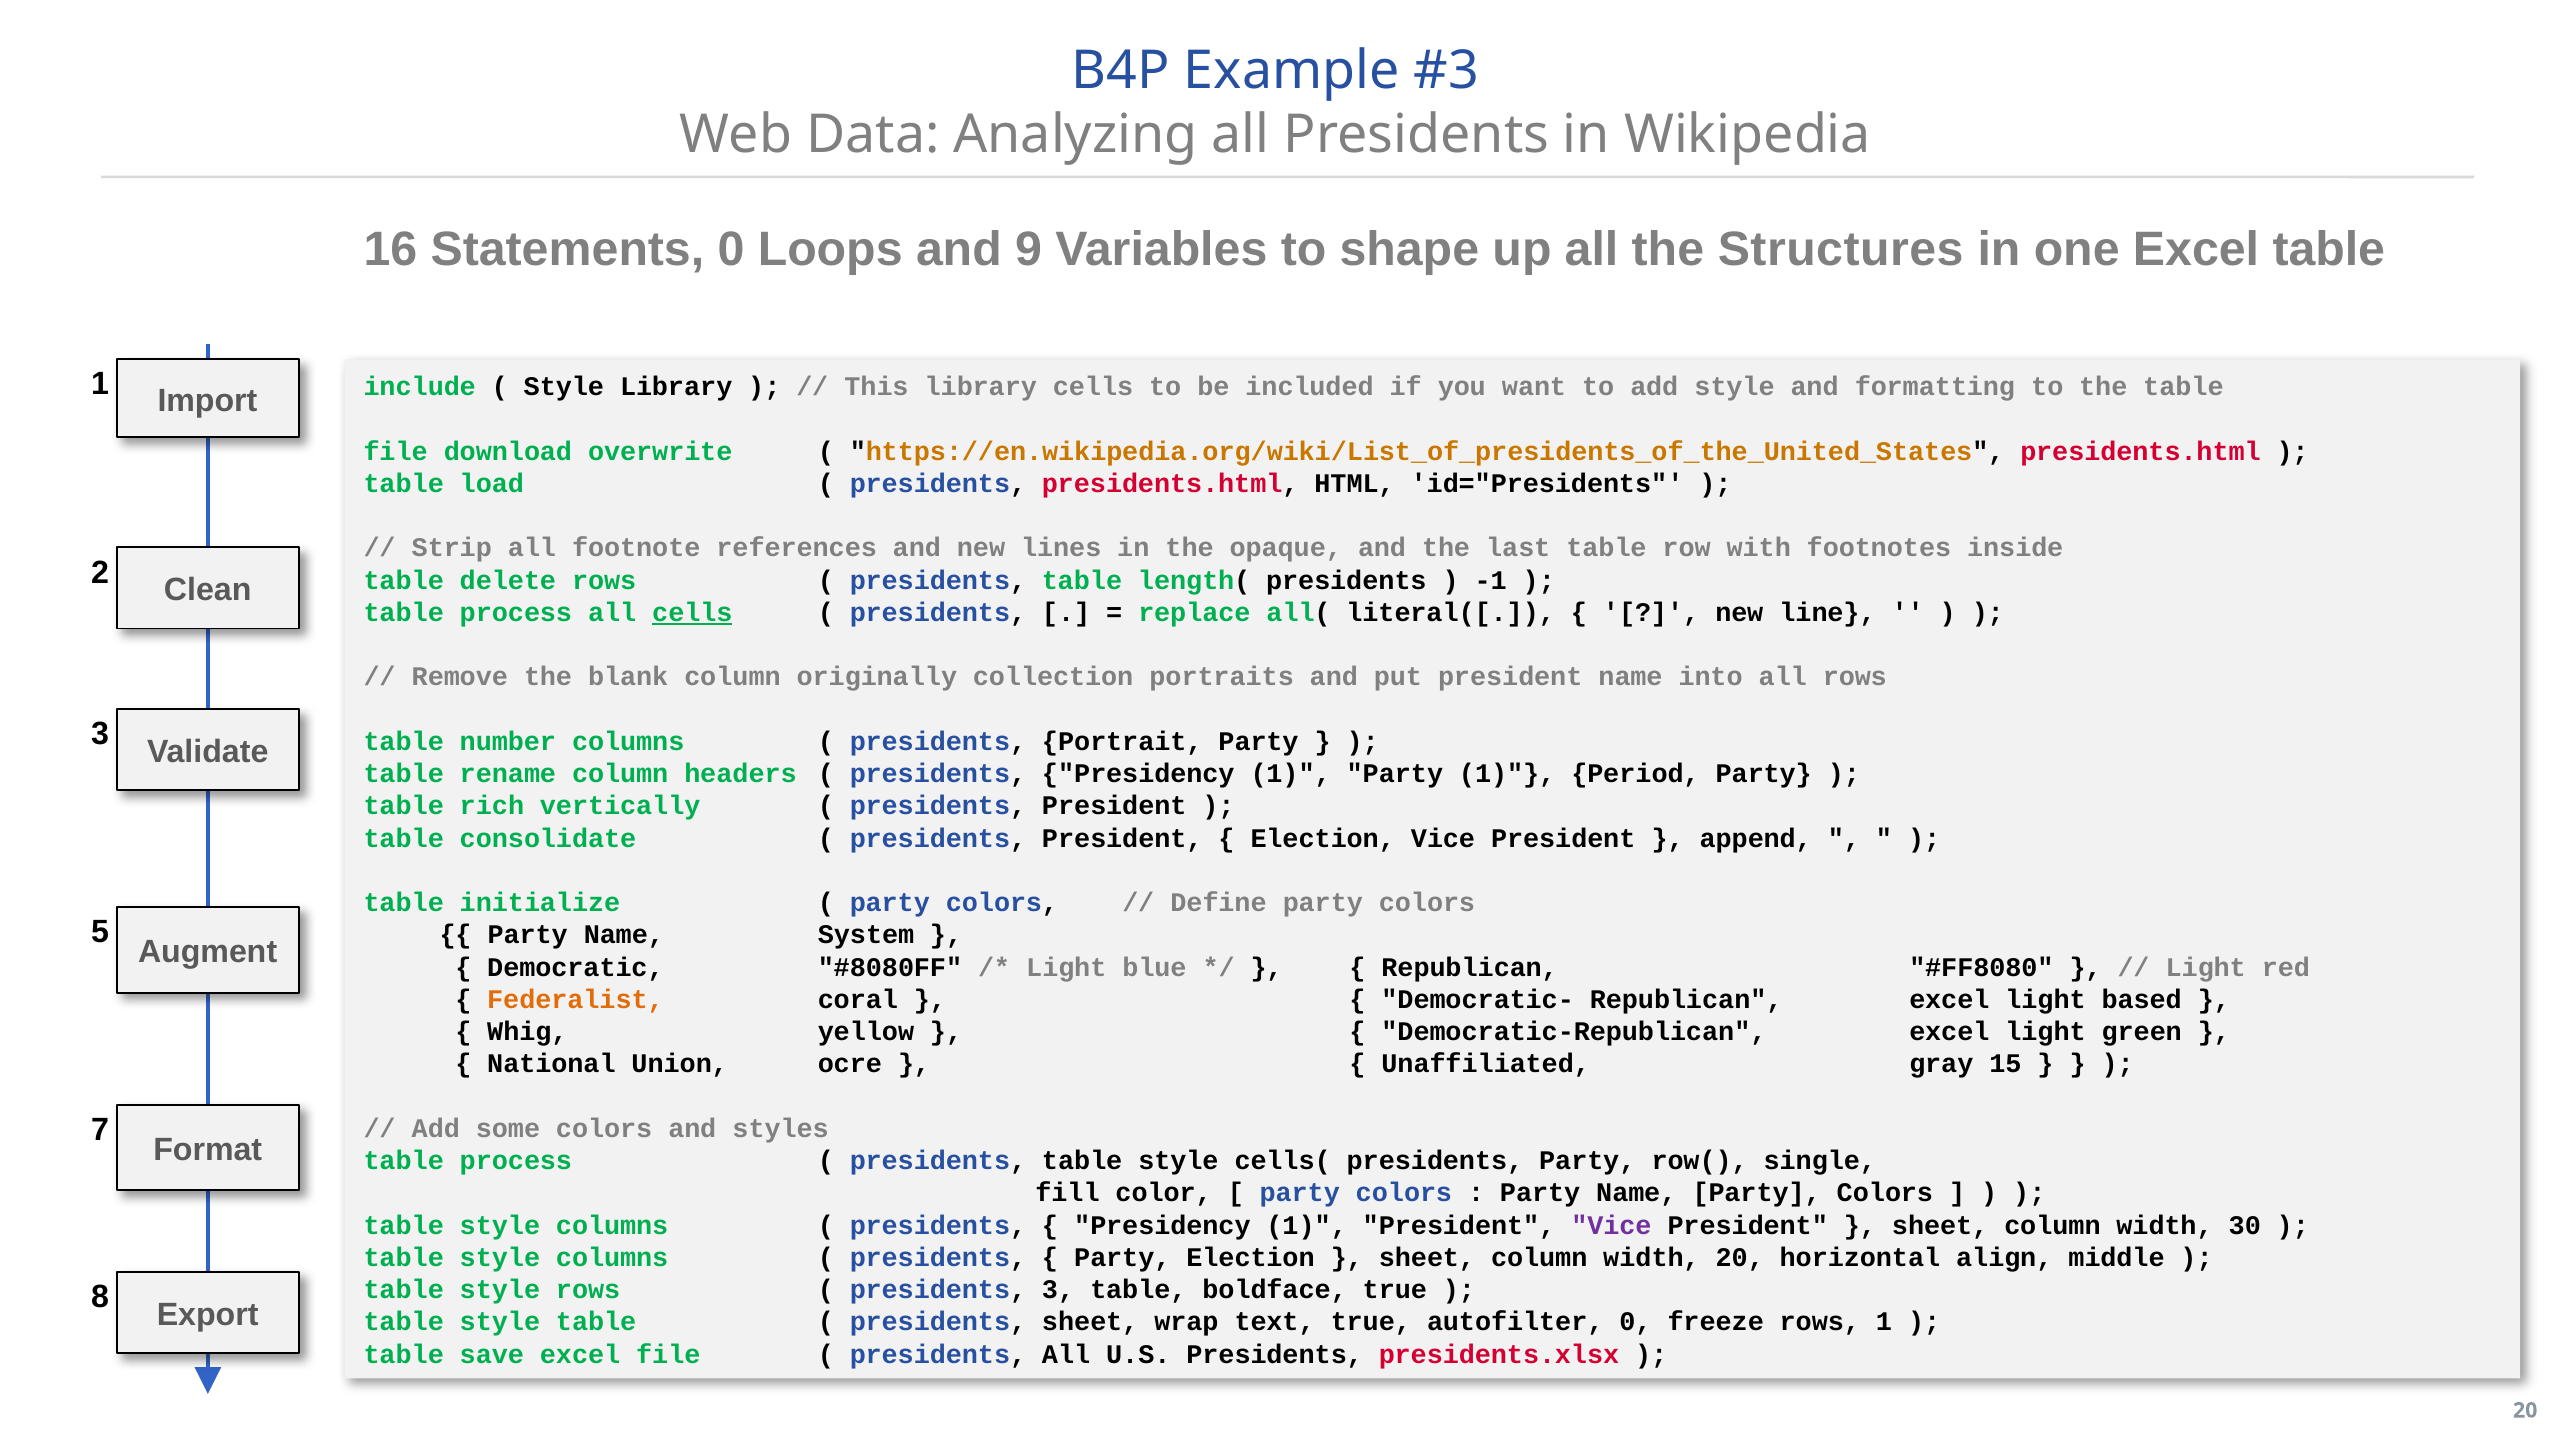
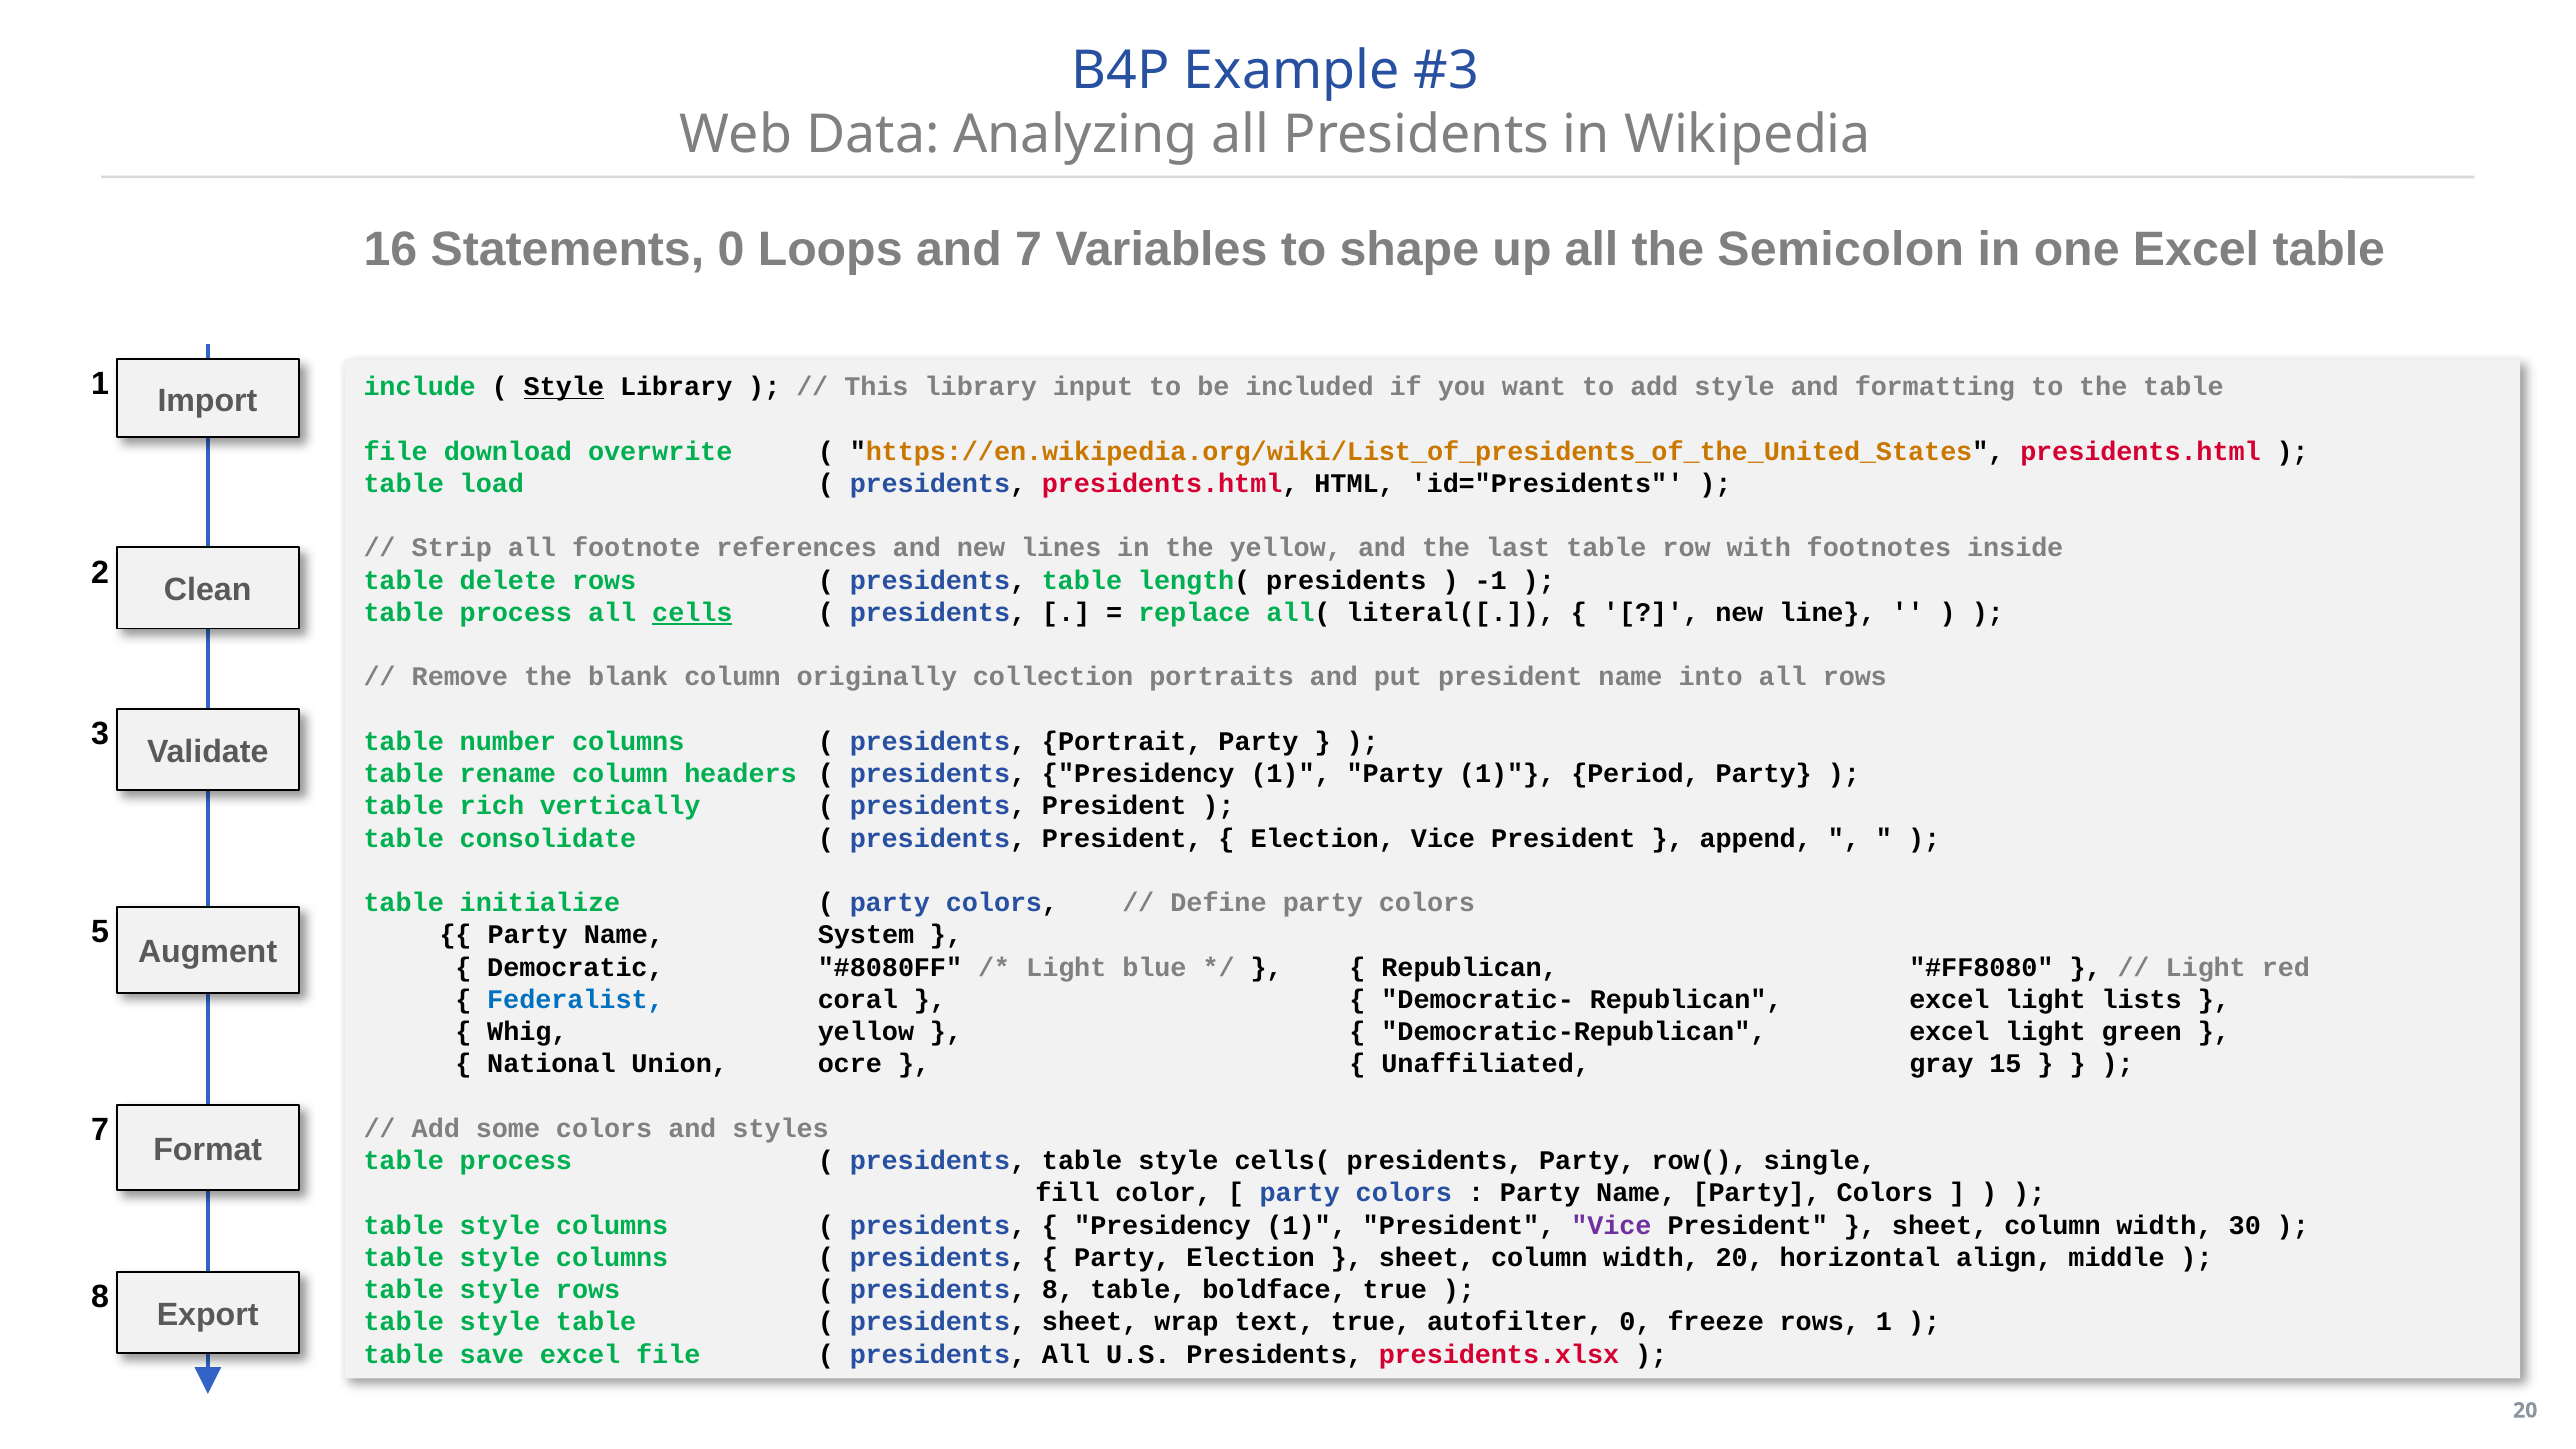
and 9: 9 -> 7 (1029, 249)
Structures: Structures -> Semicolon (1841, 249)
Style underline: none -> present (564, 387)
library cells: cells -> input (1093, 387)
the opaque: opaque -> yellow (1286, 548)
Federalist colour: orange -> blue (575, 1000)
based: based -> lists (2142, 1000)
presidents 3: 3 -> 8 (1058, 1290)
